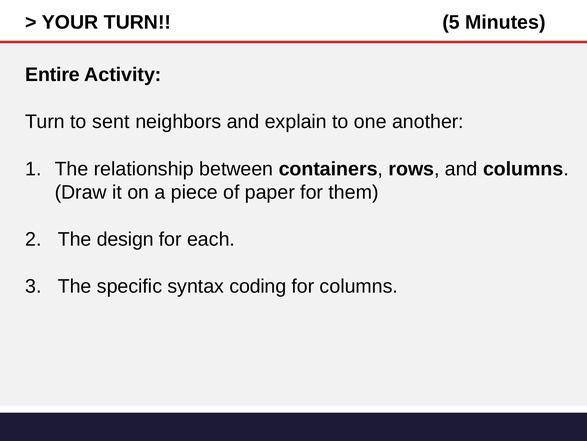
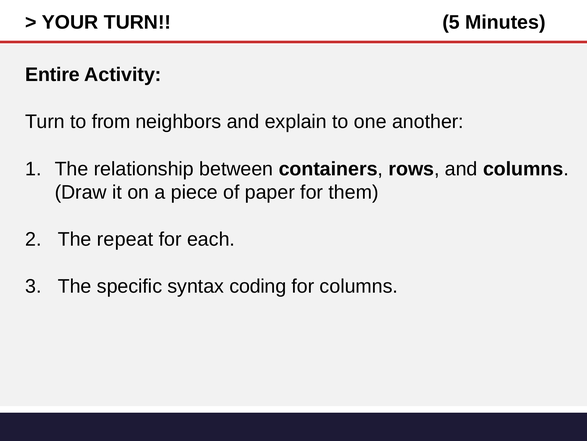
sent: sent -> from (111, 122)
design: design -> repeat (125, 239)
